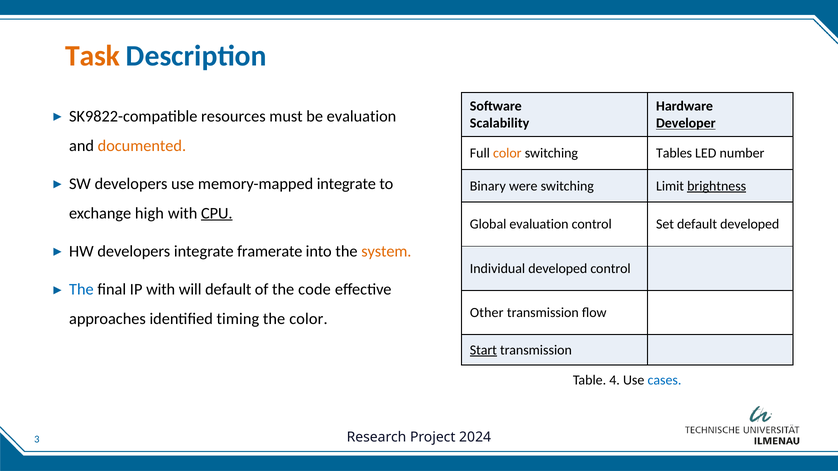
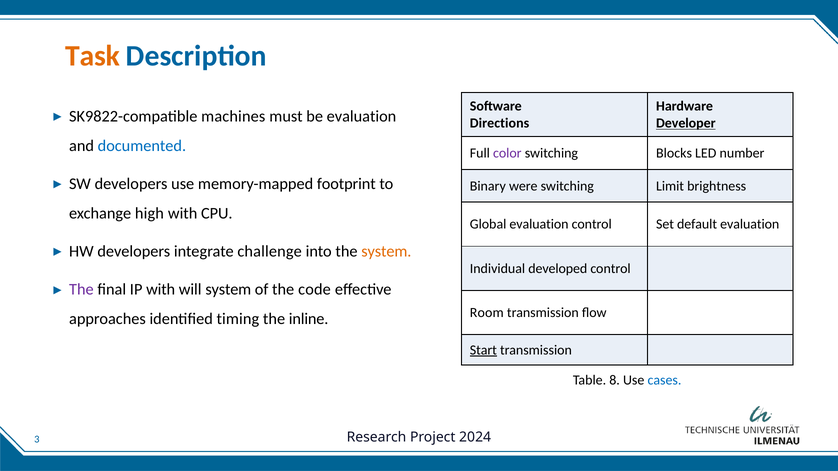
resources: resources -> machines (233, 116)
Scalability: Scalability -> Directions (500, 123)
documented colour: orange -> blue (142, 146)
color colour: orange -> purple (507, 153)
Tables: Tables -> Blocks (674, 153)
memory-mapped integrate: integrate -> footprint (346, 184)
brightness underline: present -> none (717, 186)
CPU underline: present -> none (217, 213)
default developed: developed -> evaluation (750, 224)
framerate: framerate -> challenge (270, 251)
The colour: blue -> purple (81, 290)
will default: default -> system (228, 290)
Other: Other -> Room (487, 313)
the color: color -> inline (309, 319)
4: 4 -> 8 (615, 381)
